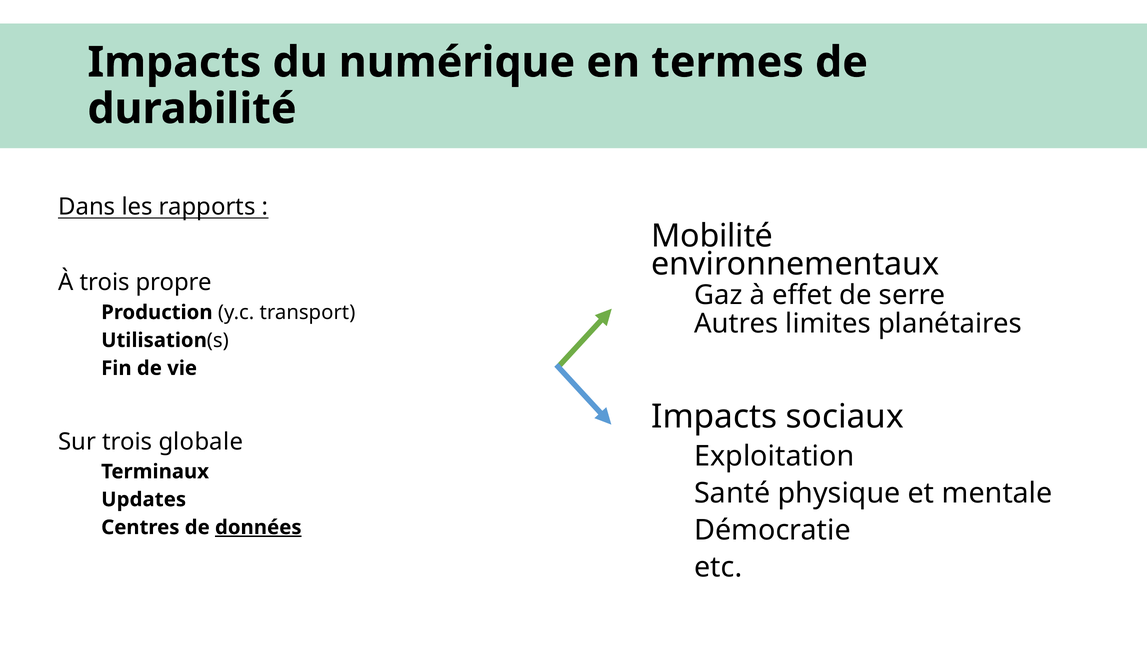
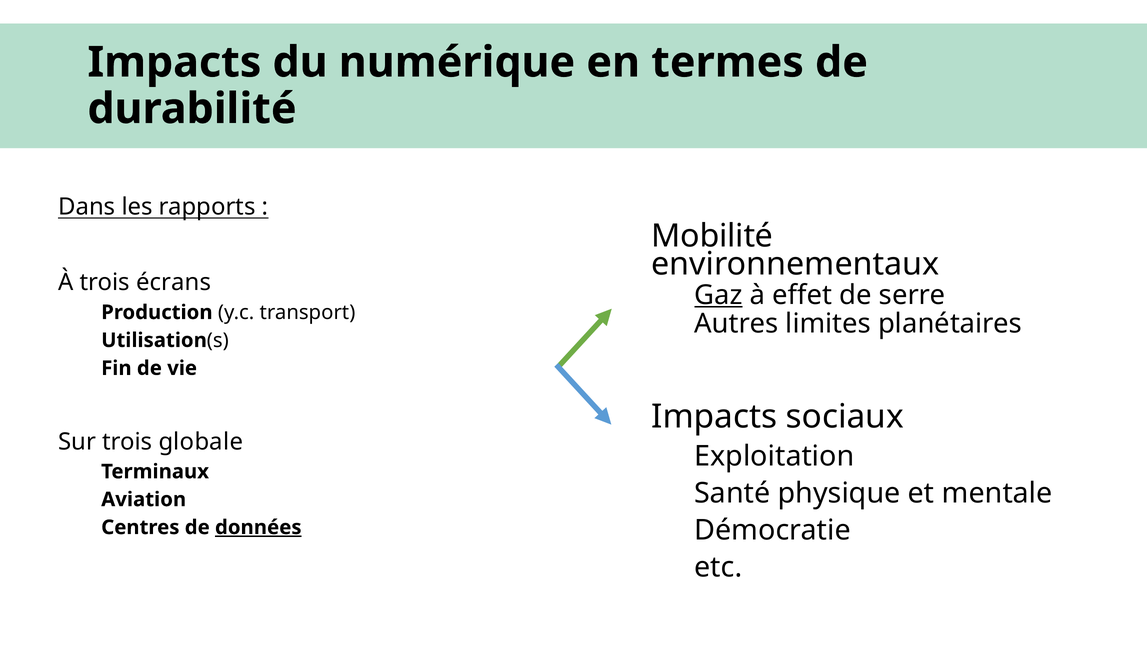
propre: propre -> écrans (174, 283)
Gaz underline: none -> present (719, 295)
Updates: Updates -> Aviation (144, 500)
